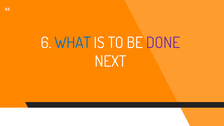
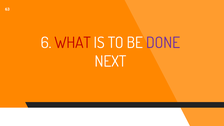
WHAT colour: blue -> red (73, 43)
